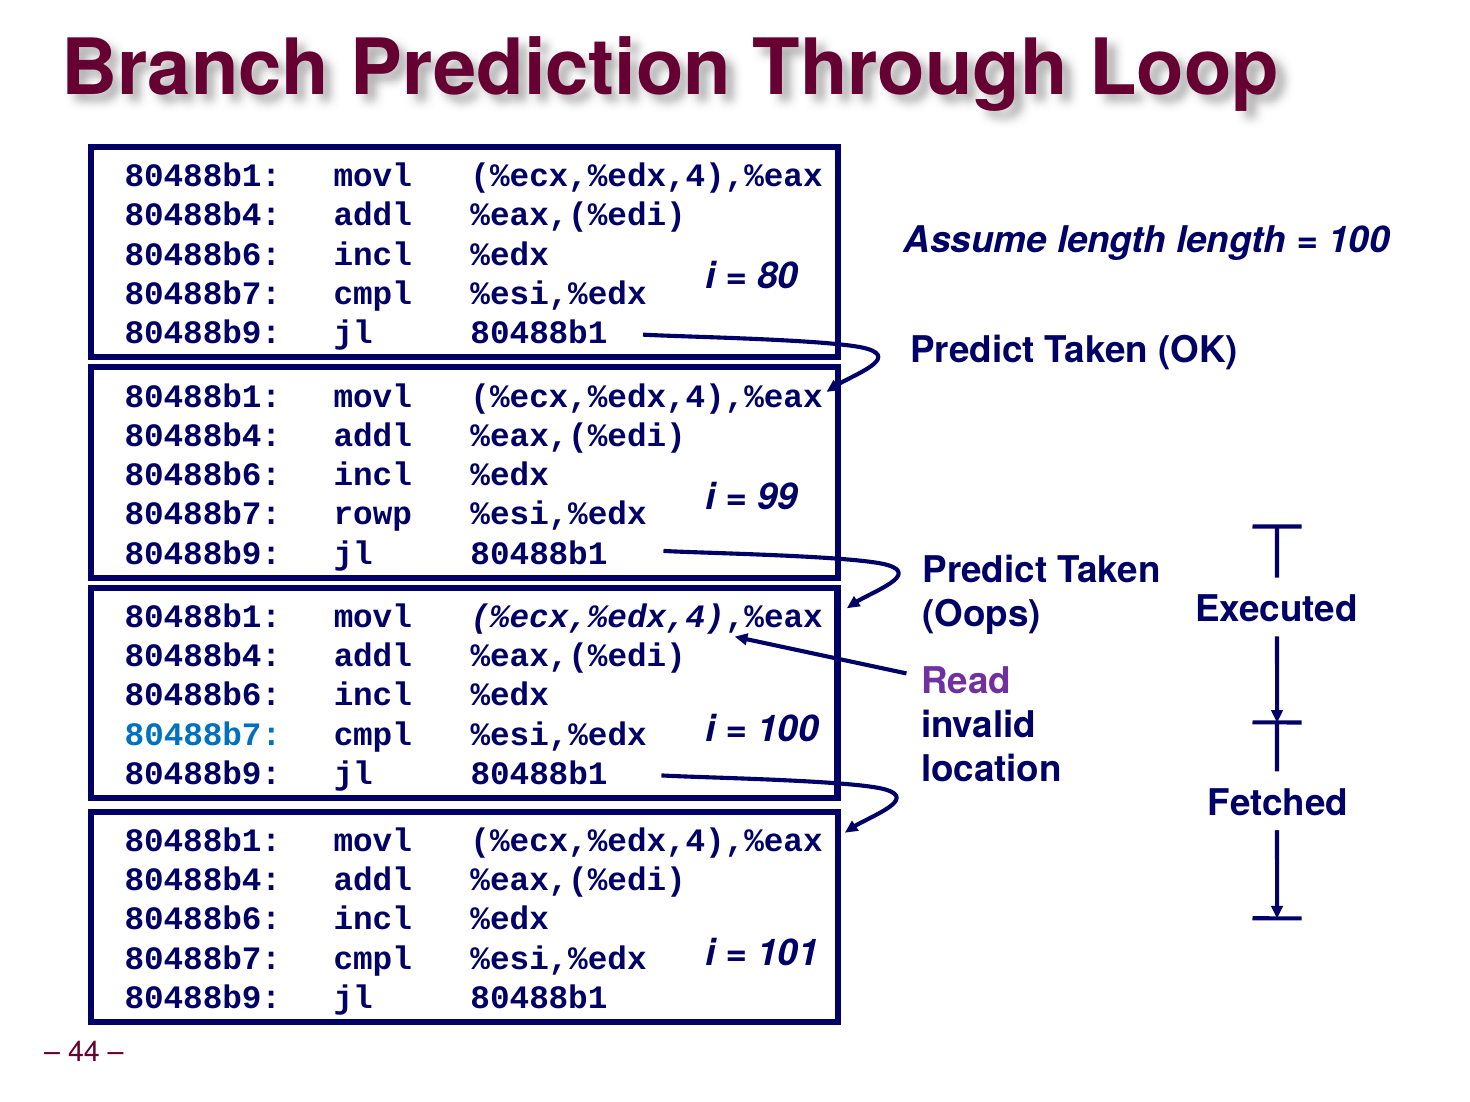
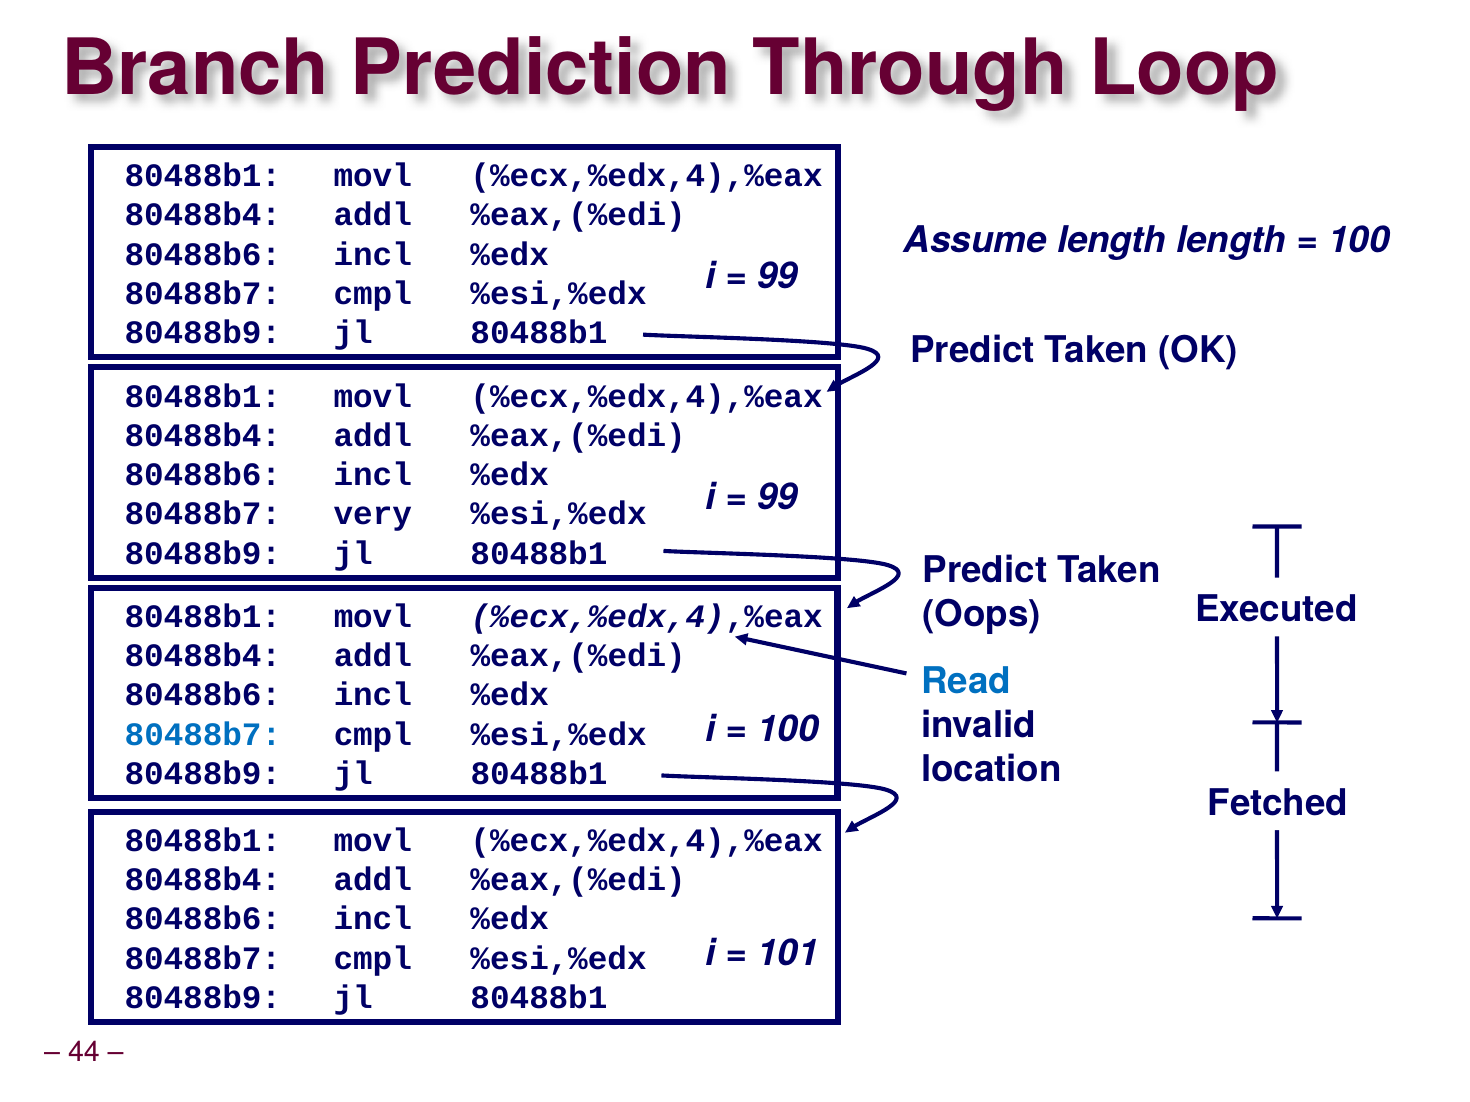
80: 80 -> 99 (778, 277)
rowp: rowp -> very (373, 514)
Read colour: purple -> blue (966, 681)
